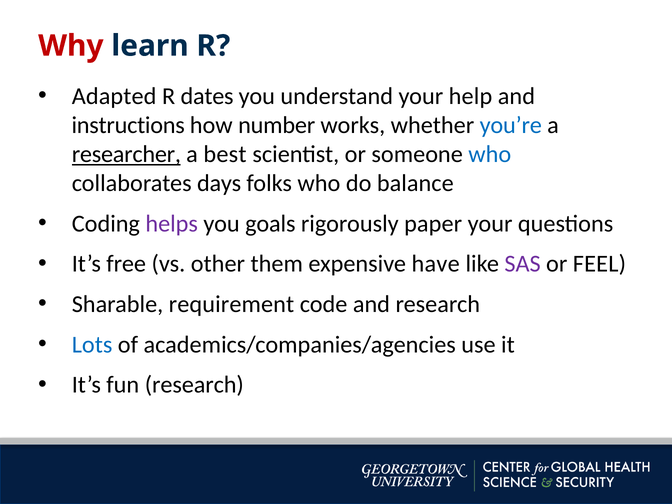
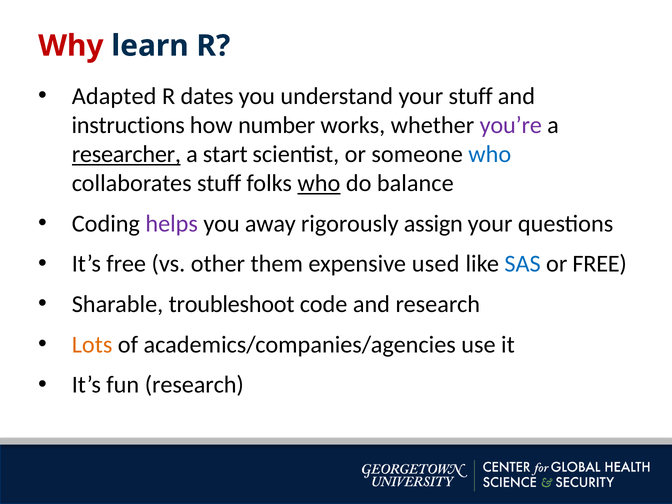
your help: help -> stuff (471, 96)
you’re colour: blue -> purple (511, 125)
best: best -> start (225, 154)
collaborates days: days -> stuff (219, 183)
who underline: none -> present (319, 183)
goals: goals -> away (270, 224)
paper: paper -> assign (433, 224)
have: have -> used (436, 264)
SAS colour: purple -> blue (523, 264)
or FEEL: FEEL -> FREE (600, 264)
requirement: requirement -> troubleshoot (232, 304)
Lots colour: blue -> orange (92, 345)
